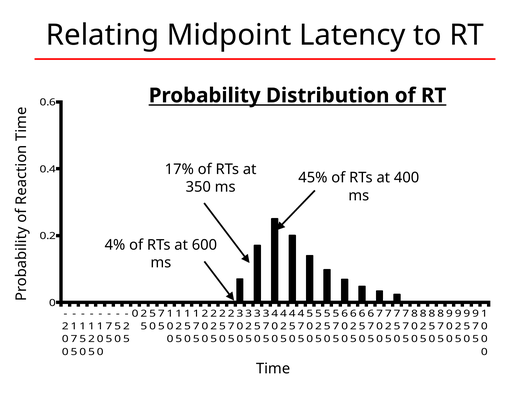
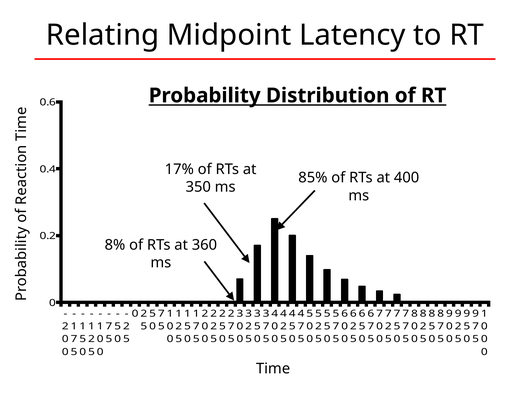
45%: 45% -> 85% (313, 178)
4%: 4% -> 8% (115, 245)
600: 600 -> 360 (204, 245)
